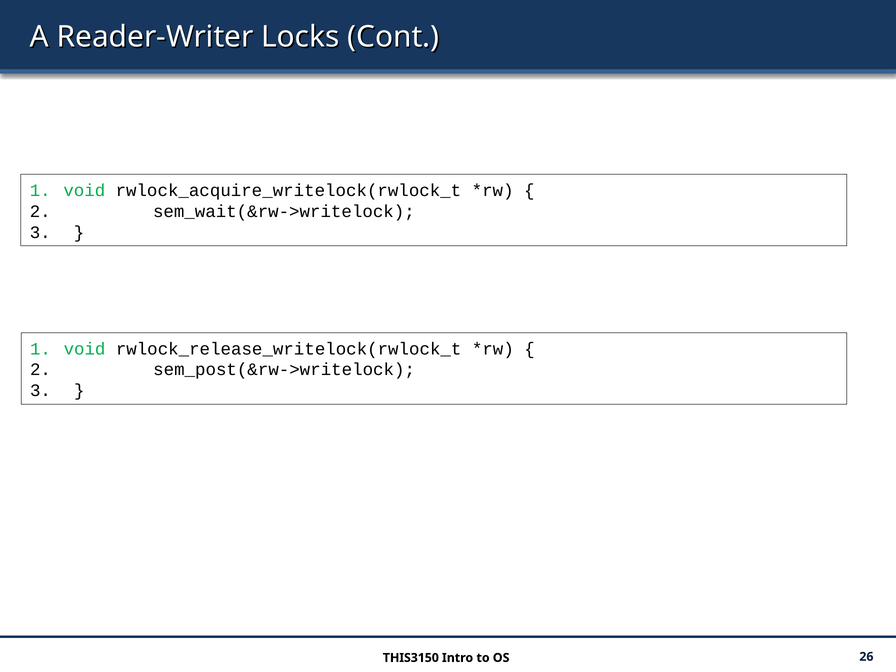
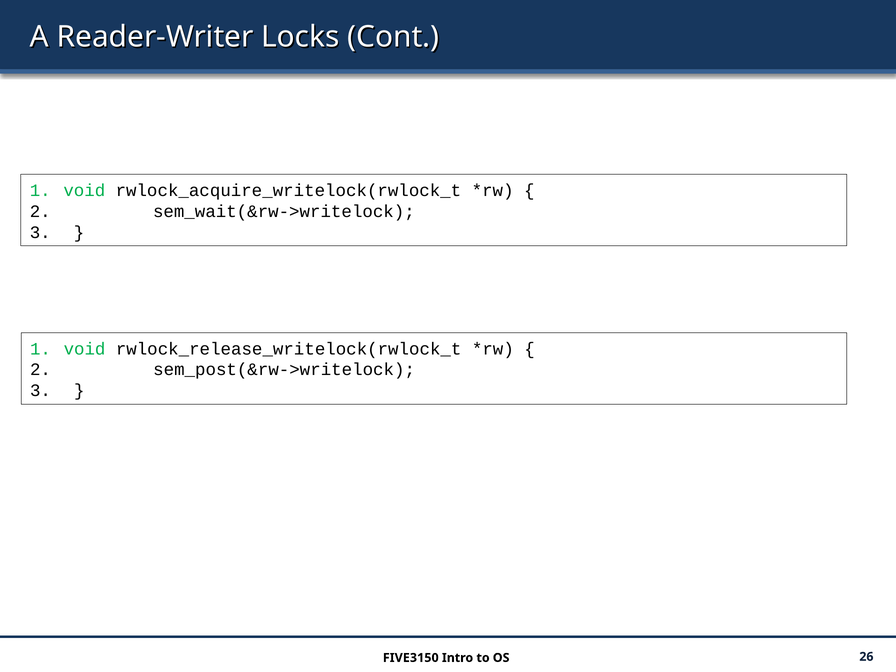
THIS3150: THIS3150 -> FIVE3150 (411, 658)
